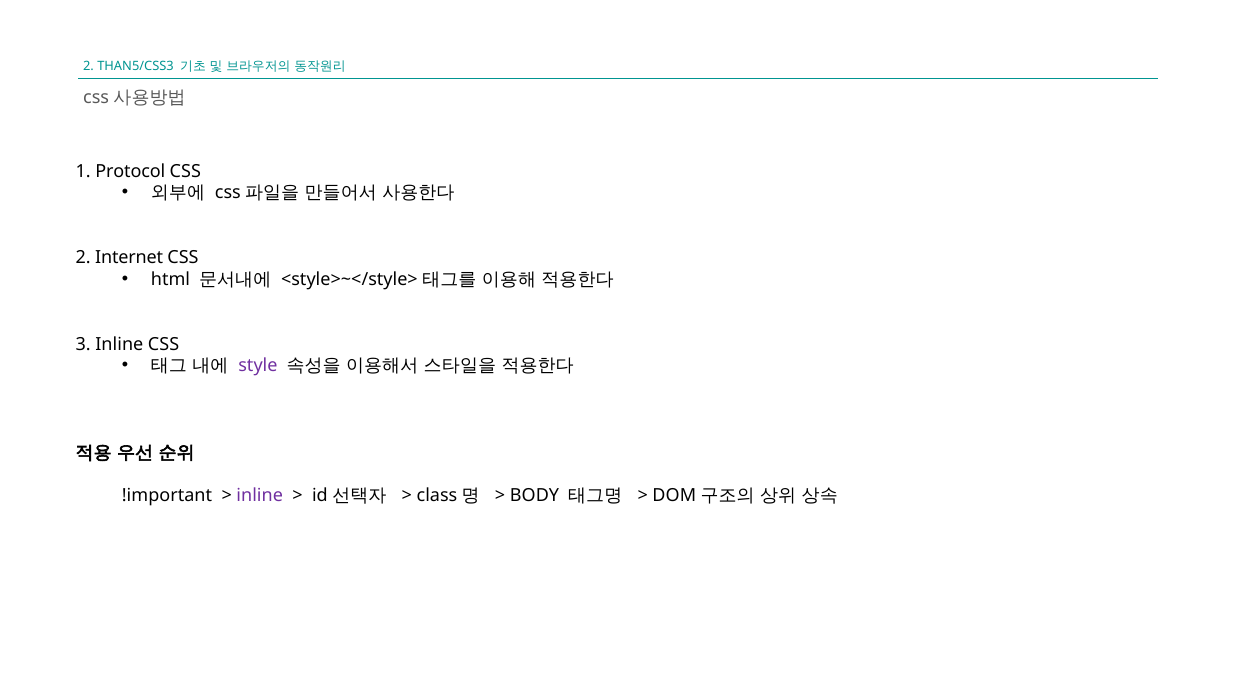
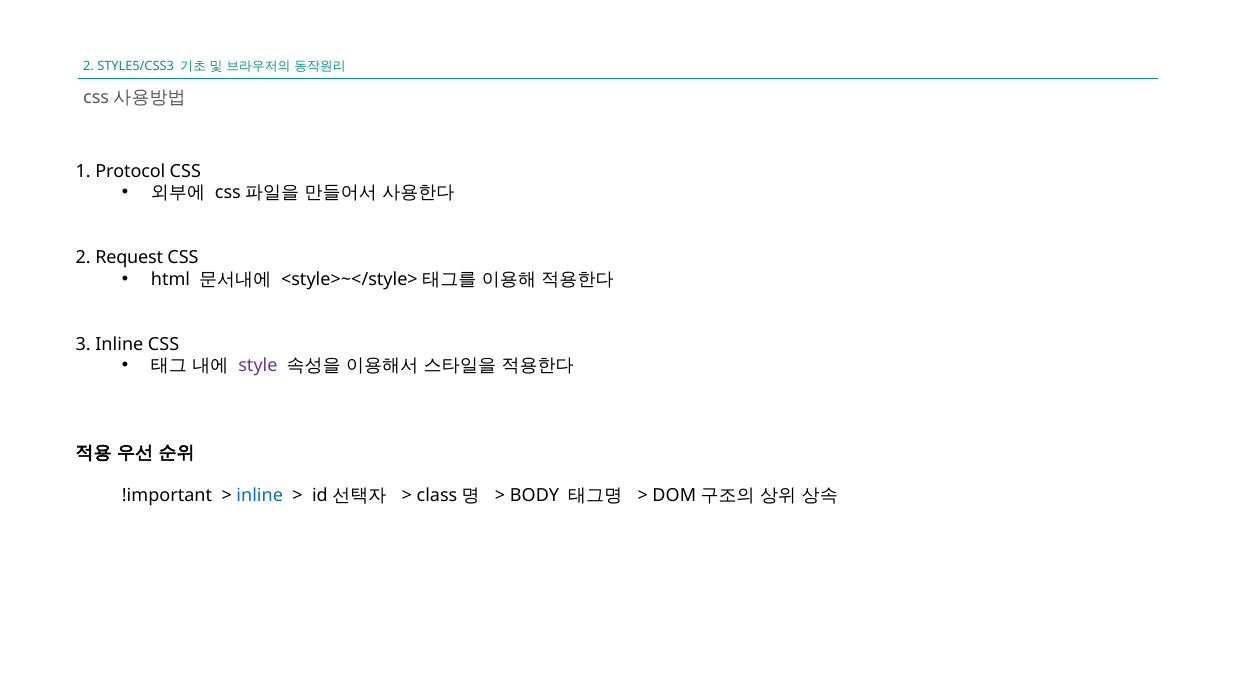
THAN5/CSS3: THAN5/CSS3 -> STYLE5/CSS3 (136, 66)
Internet: Internet -> Request (129, 258)
inline colour: purple -> blue (260, 496)
